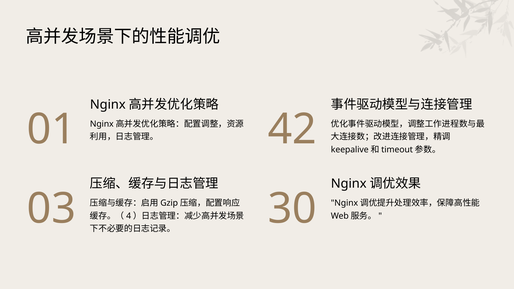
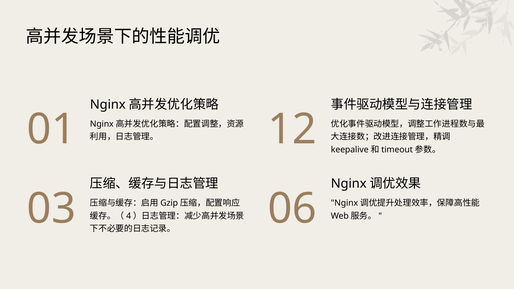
42: 42 -> 12 (292, 130)
30: 30 -> 06 (292, 209)
